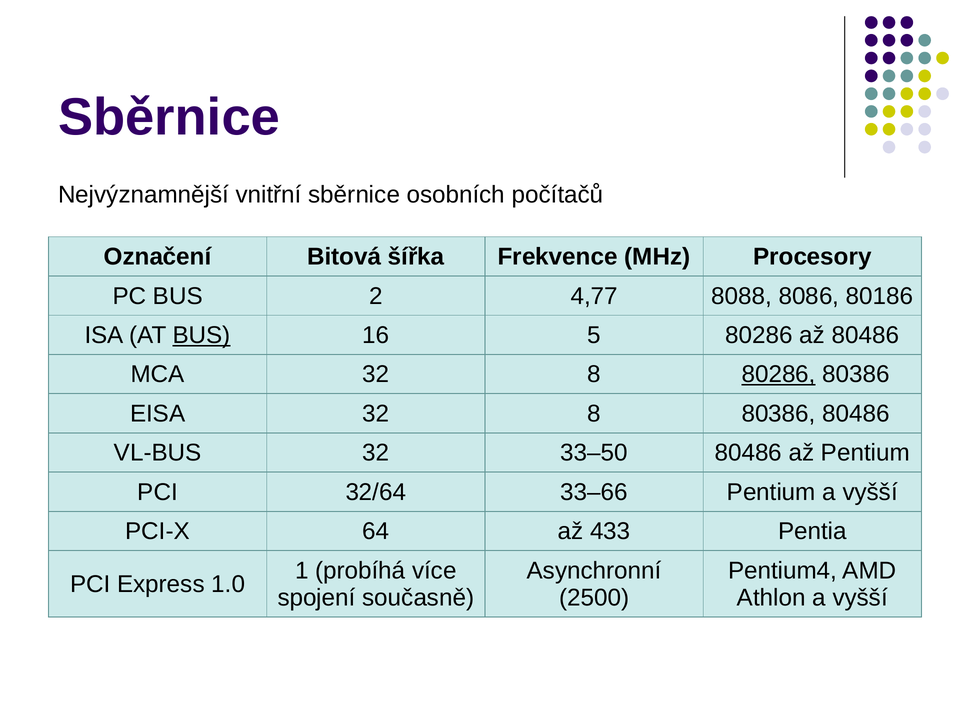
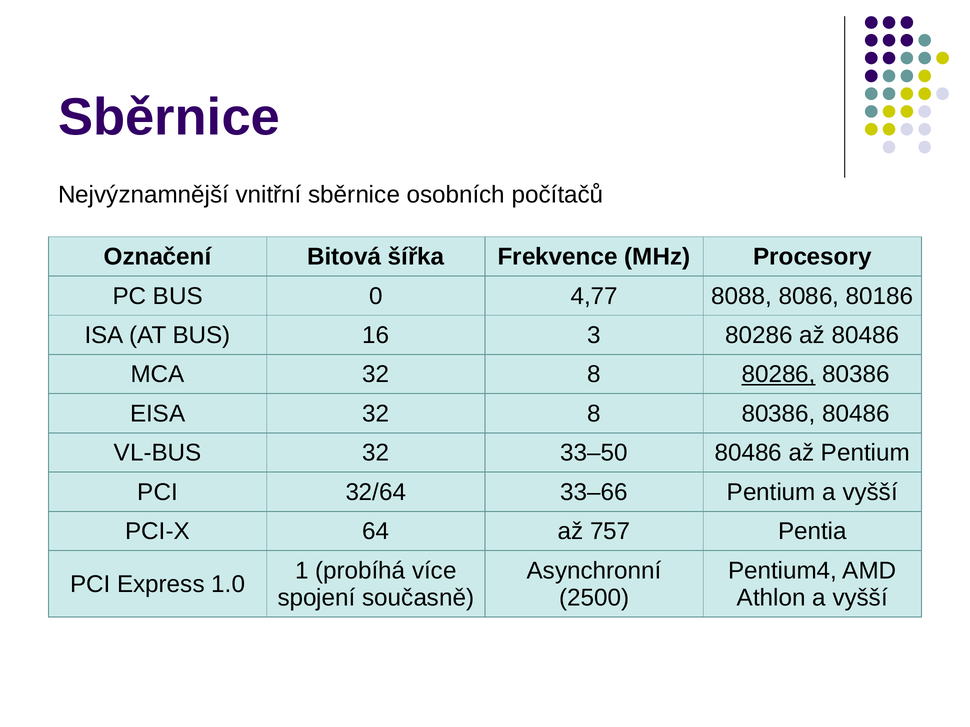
2: 2 -> 0 (376, 296)
BUS underline: present -> none (201, 335)
5: 5 -> 3 (594, 335)
433: 433 -> 757 (610, 532)
